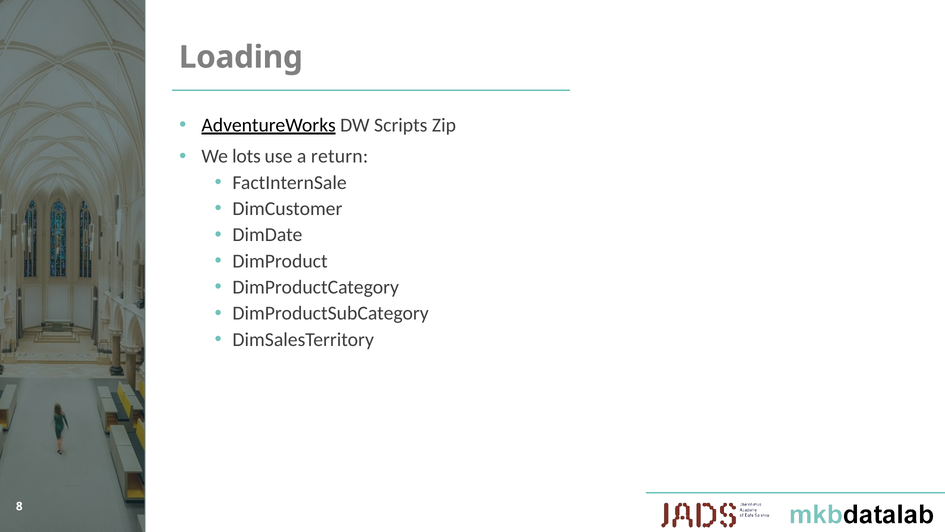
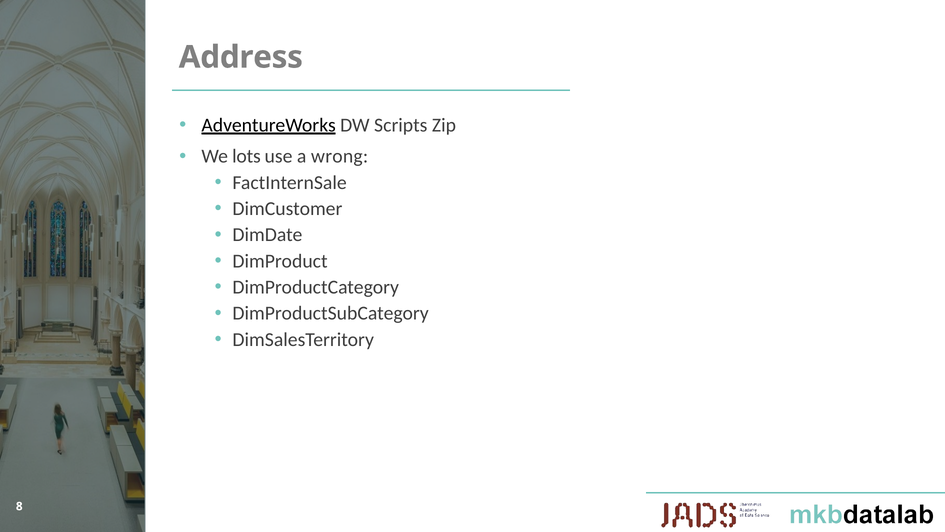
Loading: Loading -> Address (241, 57)
return: return -> wrong (340, 156)
